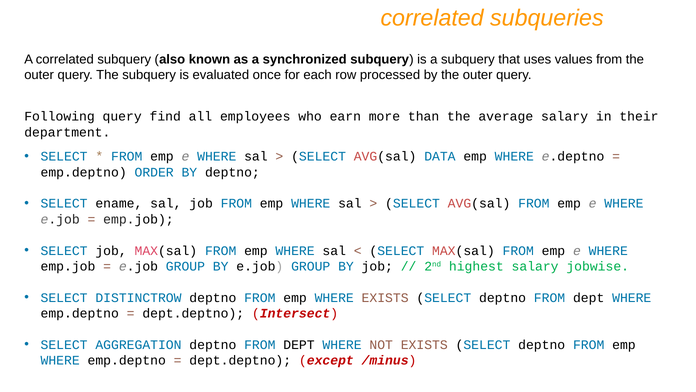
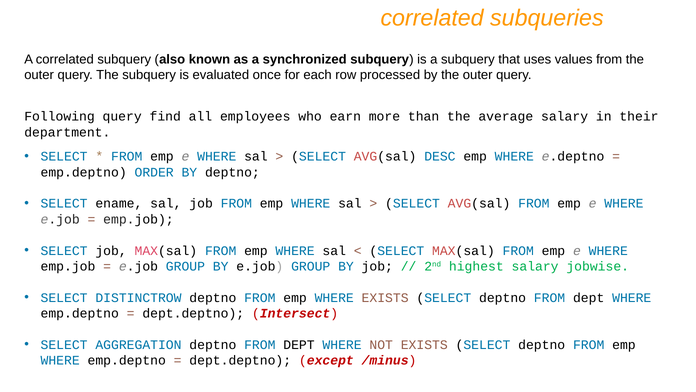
DATA: DATA -> DESC (440, 156)
